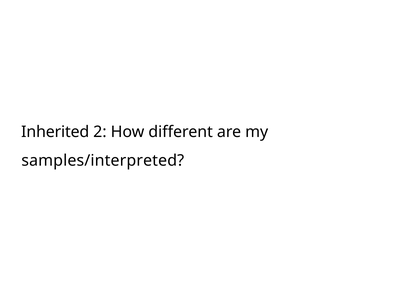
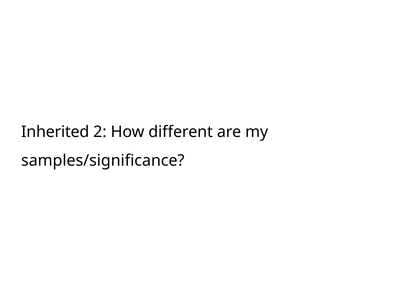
samples/interpreted: samples/interpreted -> samples/significance (103, 160)
